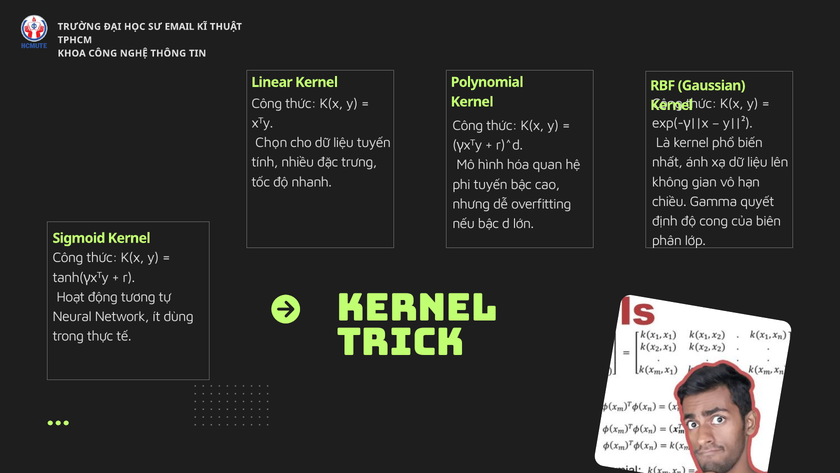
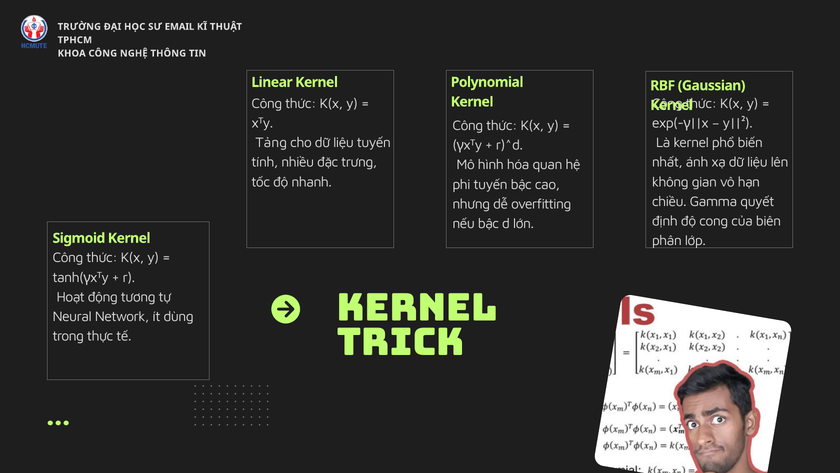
Chọn: Chọn -> Tảng (271, 143)
